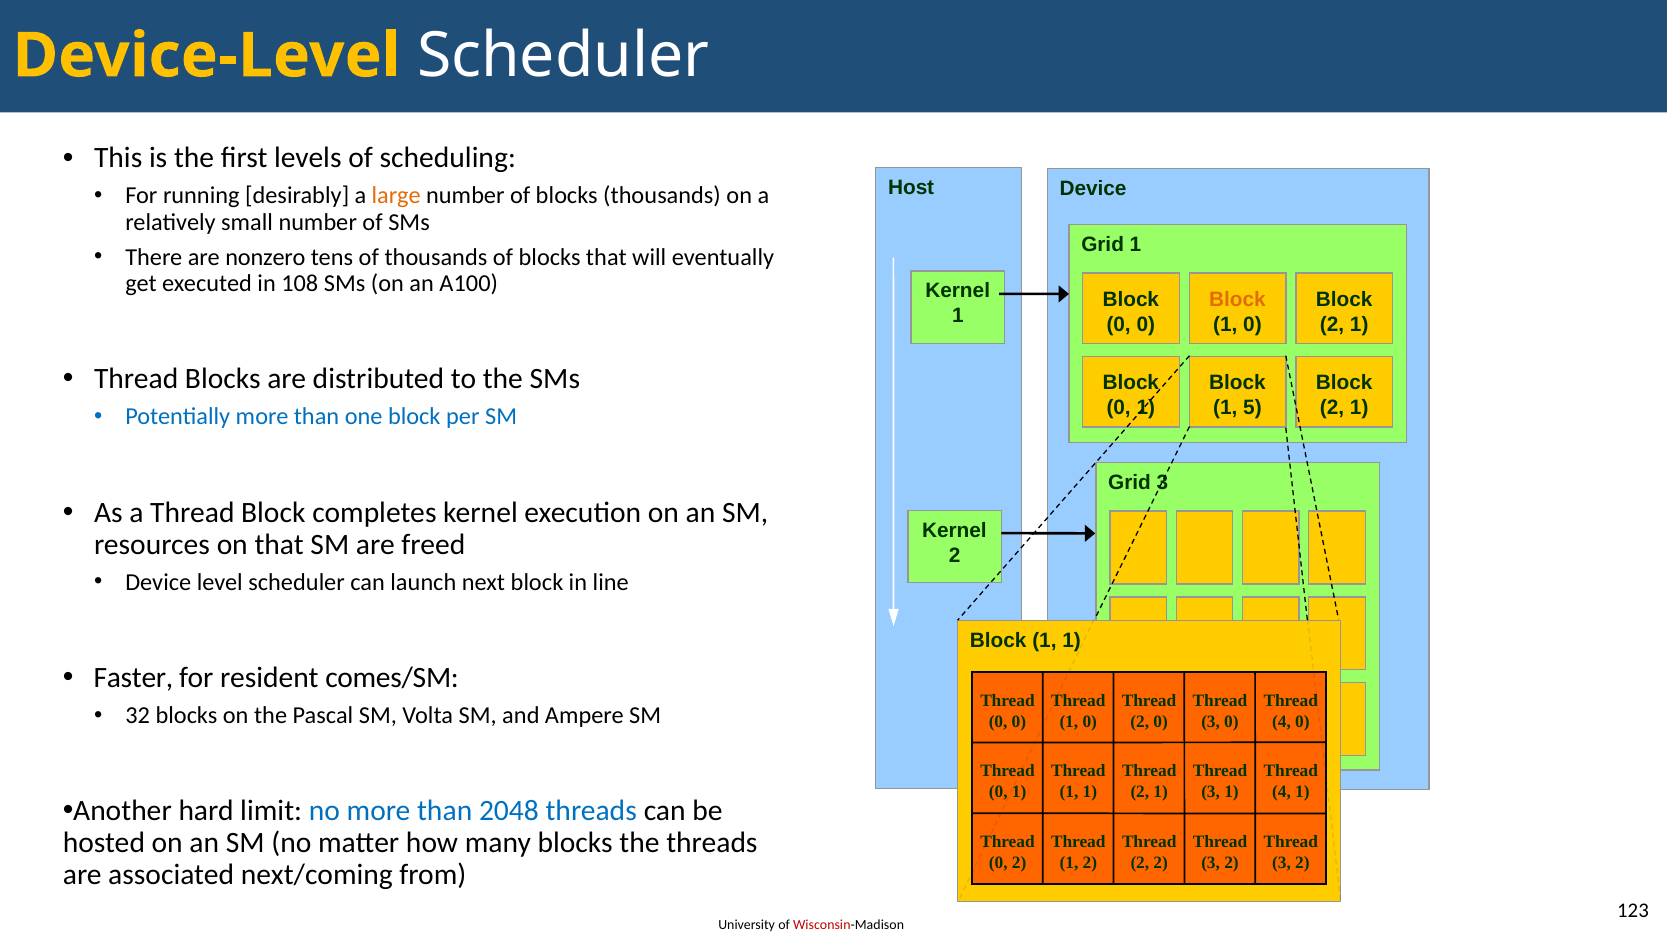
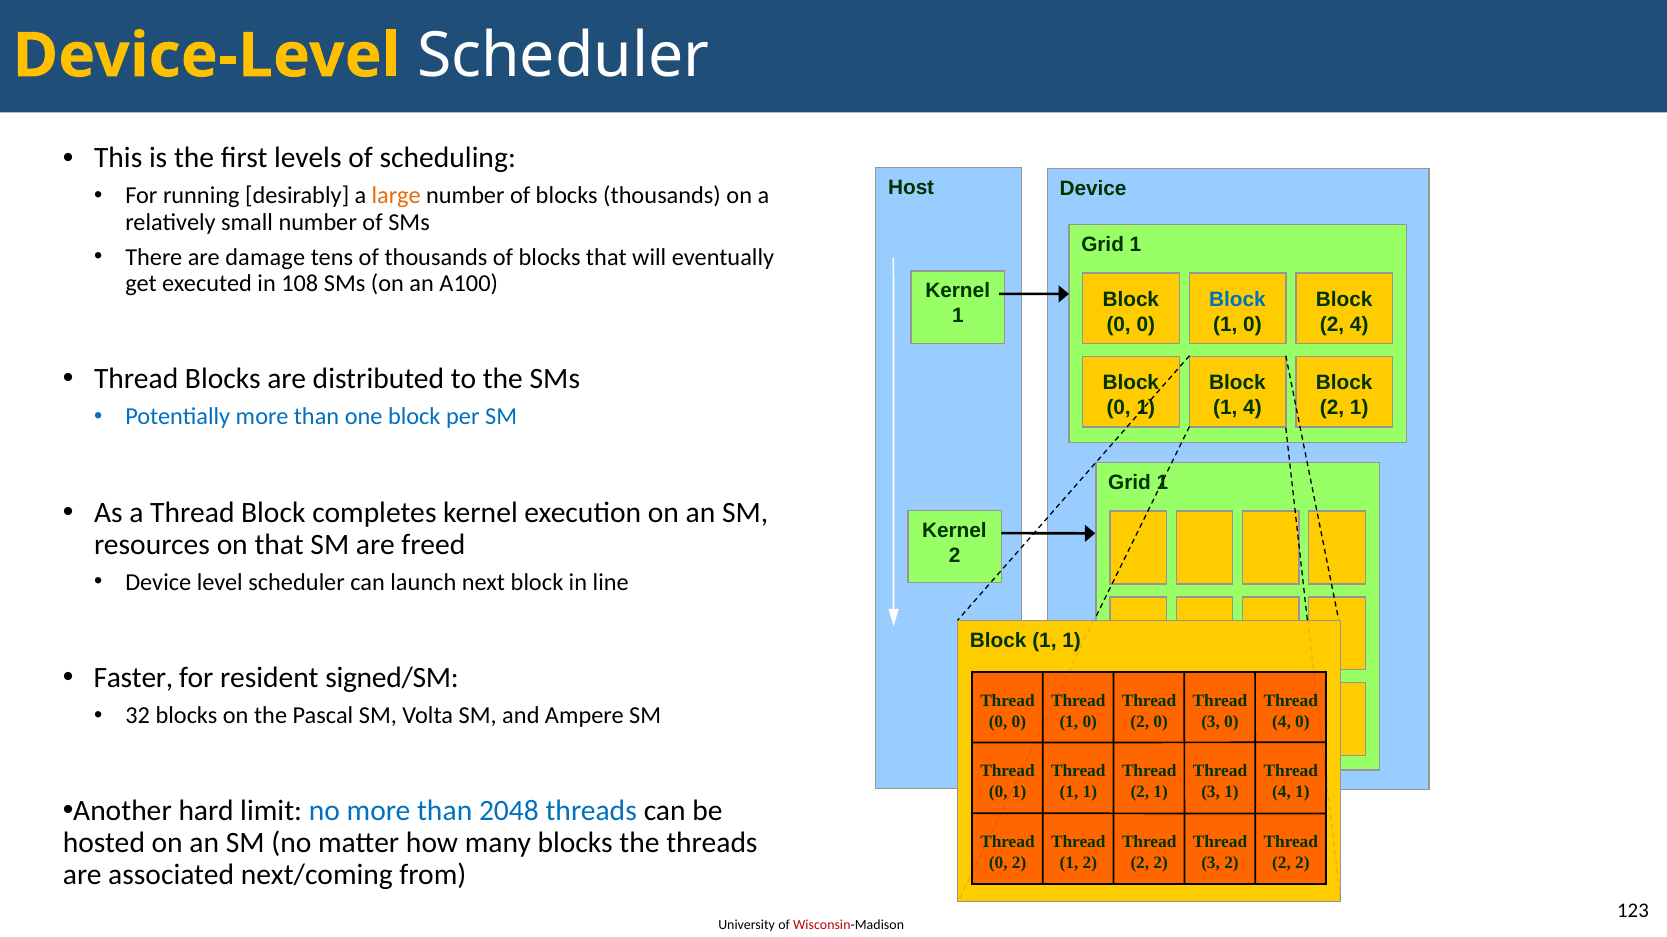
nonzero: nonzero -> damage (265, 257)
Block colour: orange -> blue (1237, 300)
1: 1 -> 4 (1359, 325)
1 5: 5 -> 4 (1252, 408)
3: 3 -> 1 (1162, 483)
comes/SM: comes/SM -> signed/SM (392, 678)
3: 3 -> 2 (1282, 863)
